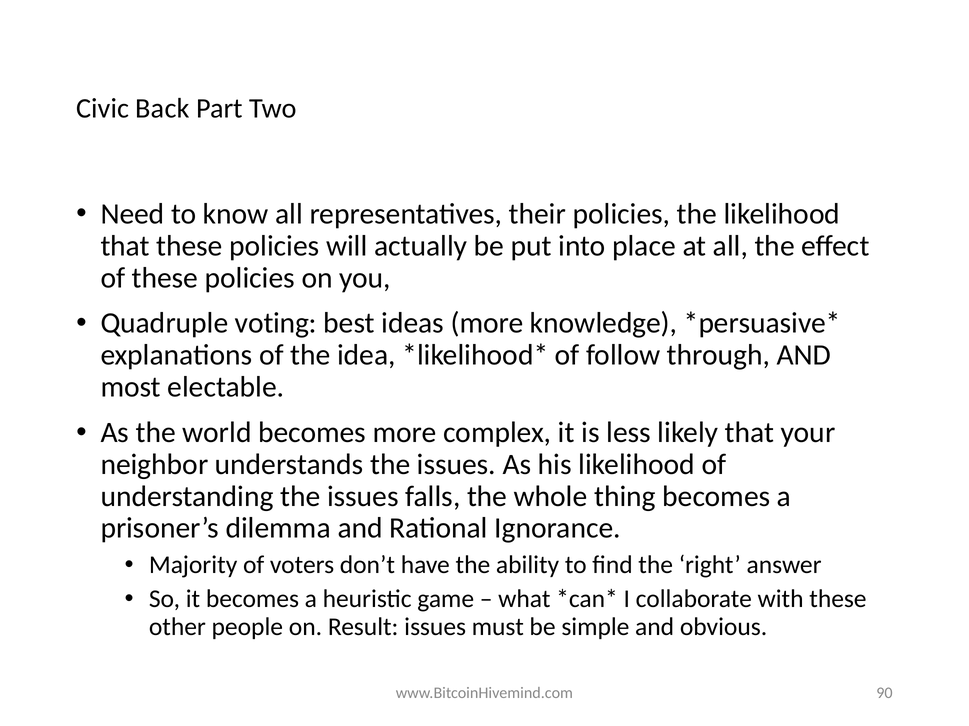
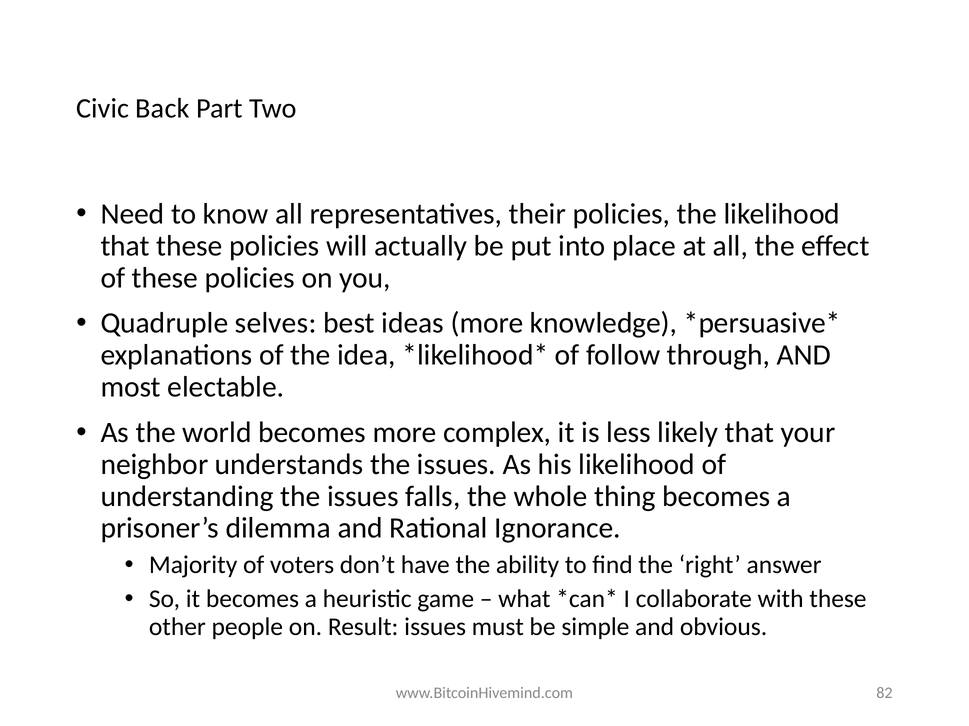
voting: voting -> selves (276, 323)
90: 90 -> 82 (885, 694)
